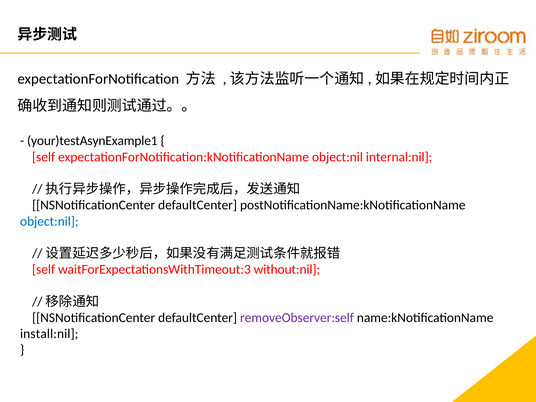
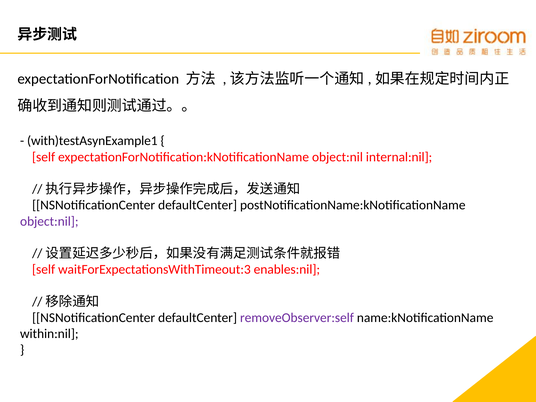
your)testAsynExample1: your)testAsynExample1 -> with)testAsynExample1 (92, 141)
object:nil colour: blue -> purple (49, 221)
without:nil: without:nil -> enables:nil (287, 269)
install:nil: install:nil -> within:nil (49, 334)
